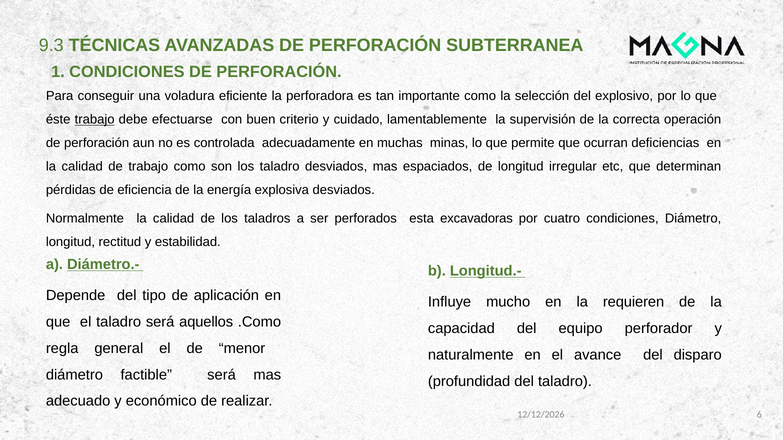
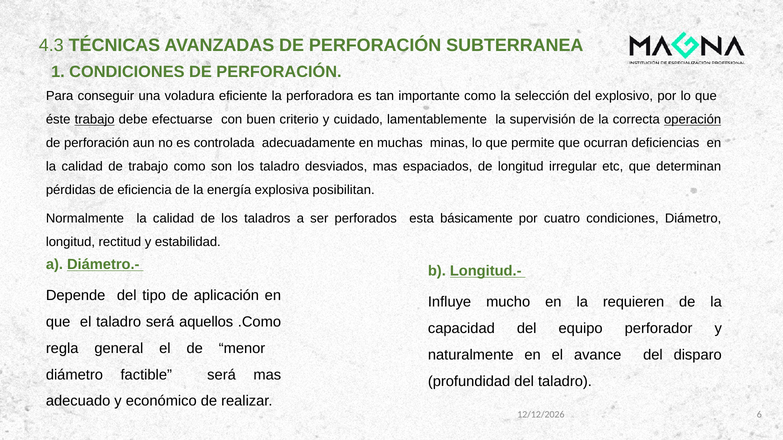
9.3: 9.3 -> 4.3 (51, 45)
operación underline: none -> present (693, 120)
explosiva desviados: desviados -> posibilitan (344, 190)
excavadoras: excavadoras -> básicamente (476, 219)
